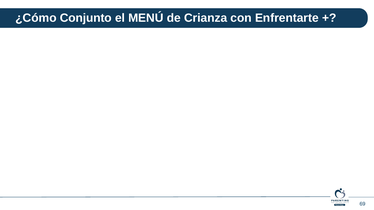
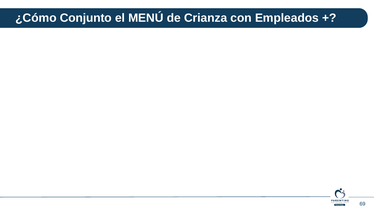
Enfrentarte: Enfrentarte -> Empleados (287, 18)
